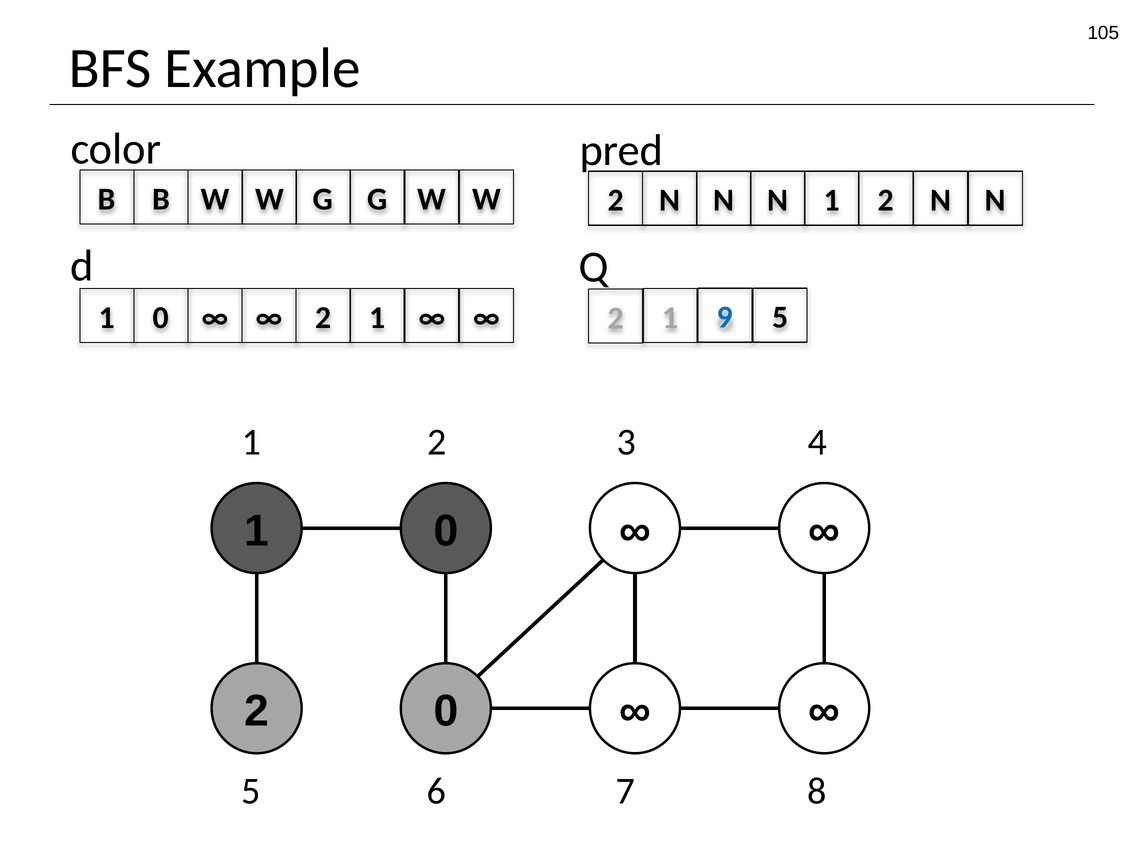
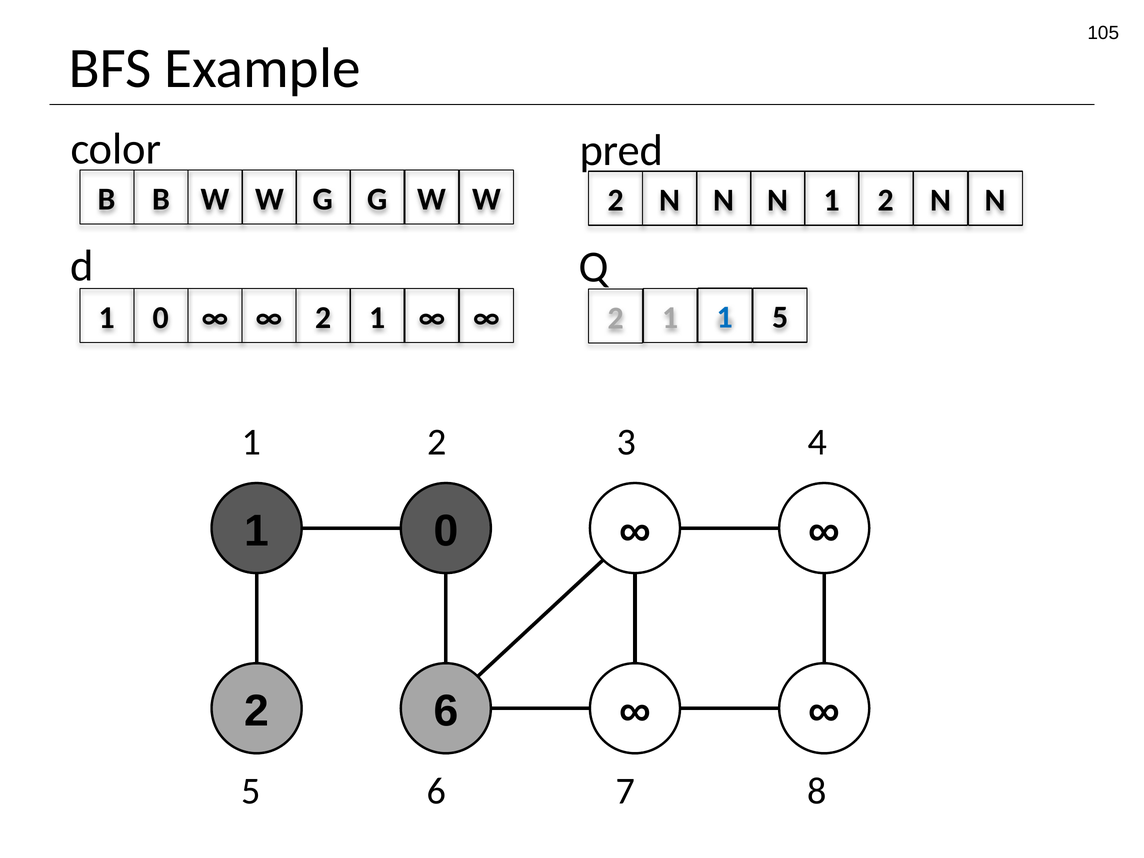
1 9: 9 -> 1 (725, 317)
2 0: 0 -> 6 (446, 711)
